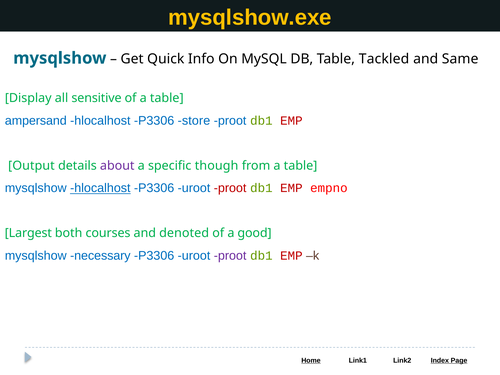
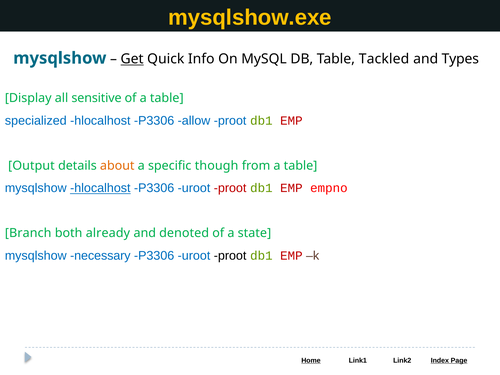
Get underline: none -> present (132, 59)
Same: Same -> Types (460, 59)
ampersand: ampersand -> specialized (36, 121)
store: store -> allow (194, 121)
about colour: purple -> orange (117, 166)
Largest: Largest -> Branch (28, 233)
courses: courses -> already (108, 233)
good: good -> state (254, 233)
proot colour: purple -> black (230, 256)
